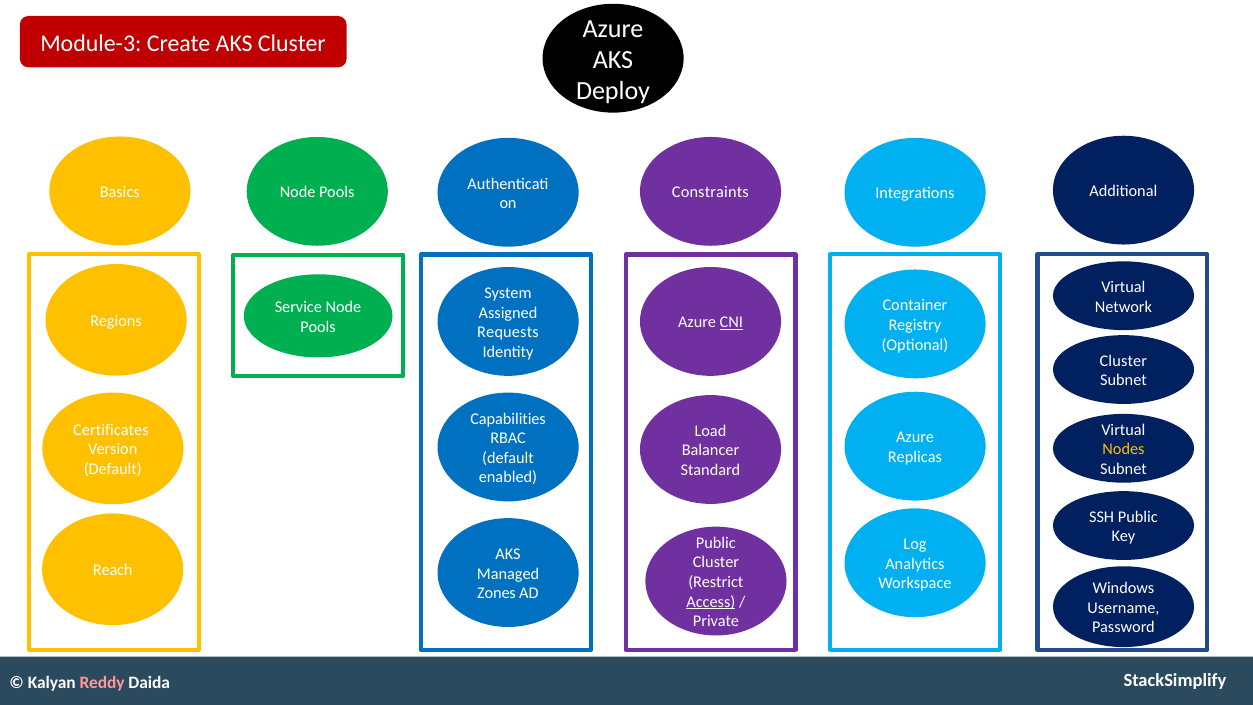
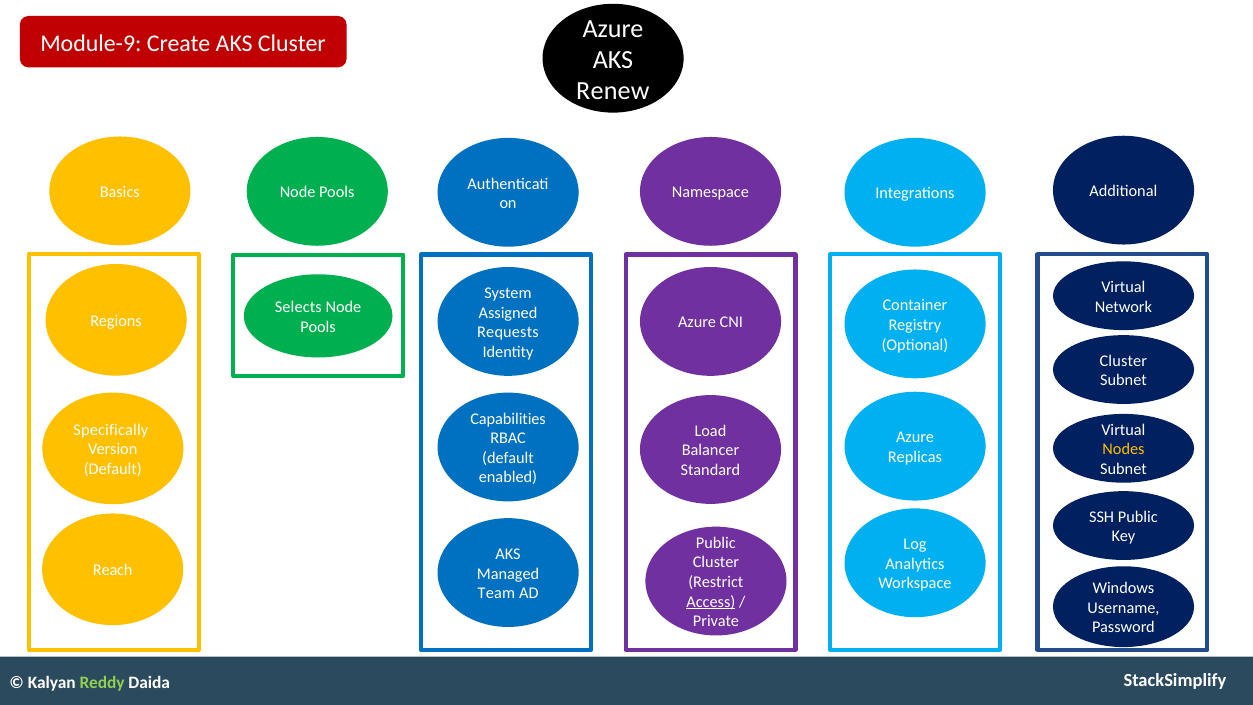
Module-3: Module-3 -> Module-9 (91, 43)
Deploy: Deploy -> Renew (613, 91)
Constraints: Constraints -> Namespace (710, 192)
Service: Service -> Selects (298, 307)
CNI underline: present -> none (731, 322)
Certificates: Certificates -> Specifically (111, 430)
Zones: Zones -> Team (496, 593)
Reddy colour: pink -> light green (102, 683)
